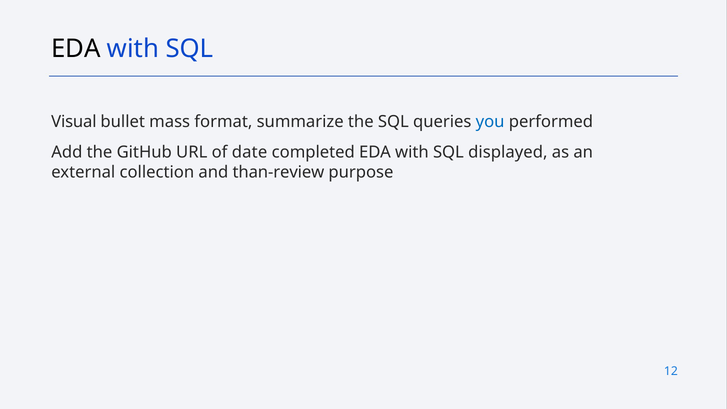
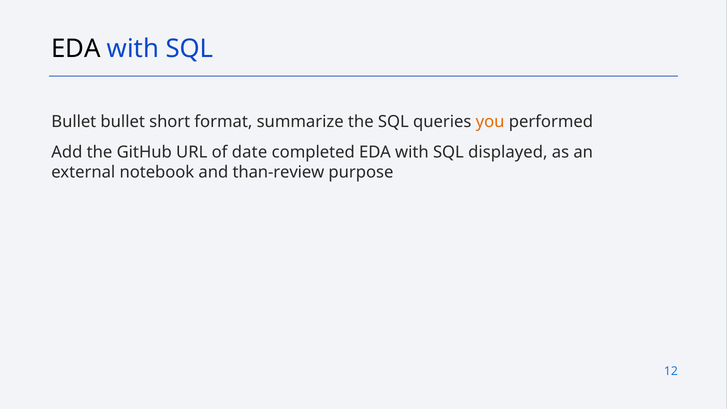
Visual: Visual -> Bullet (74, 122)
mass: mass -> short (170, 122)
you colour: blue -> orange (490, 122)
collection: collection -> notebook (157, 172)
